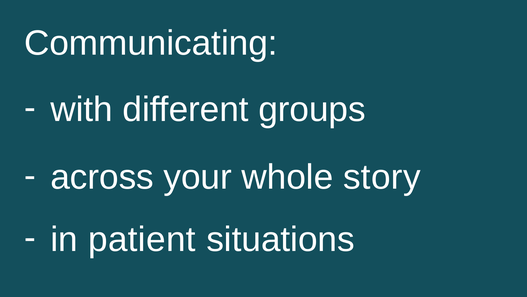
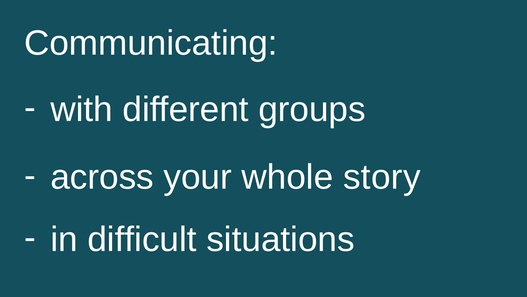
patient: patient -> difficult (142, 239)
